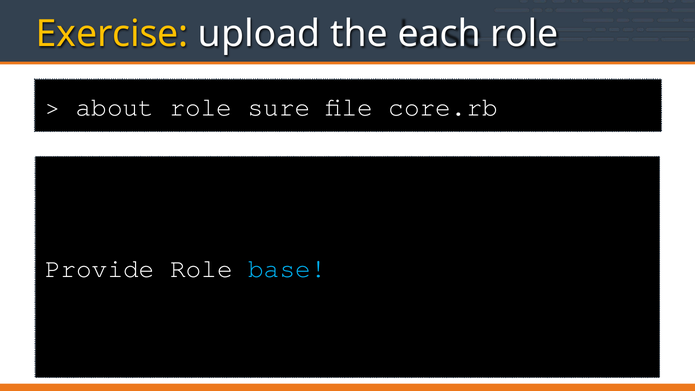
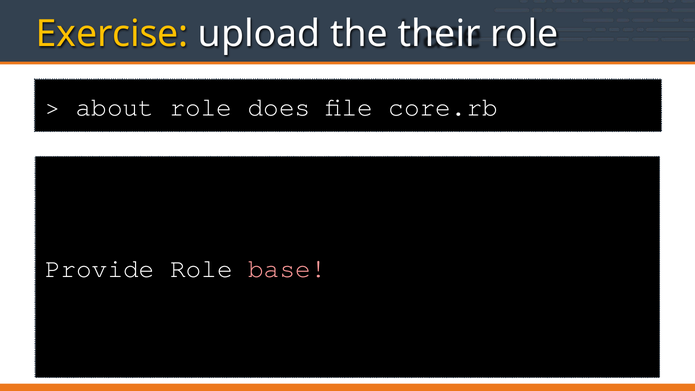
each: each -> their (439, 34)
sure: sure -> does (279, 107)
base colour: light blue -> pink (287, 269)
